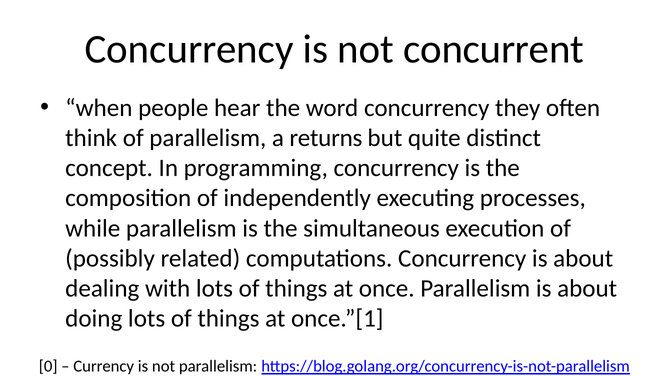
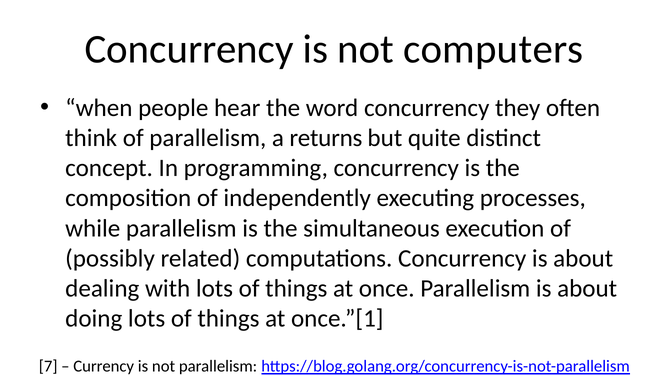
concurrent: concurrent -> computers (493, 49)
0: 0 -> 7 (48, 367)
